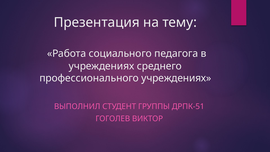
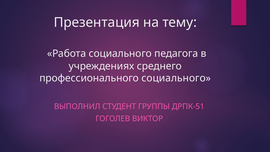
профессионального учреждениях: учреждениях -> социального (176, 78)
